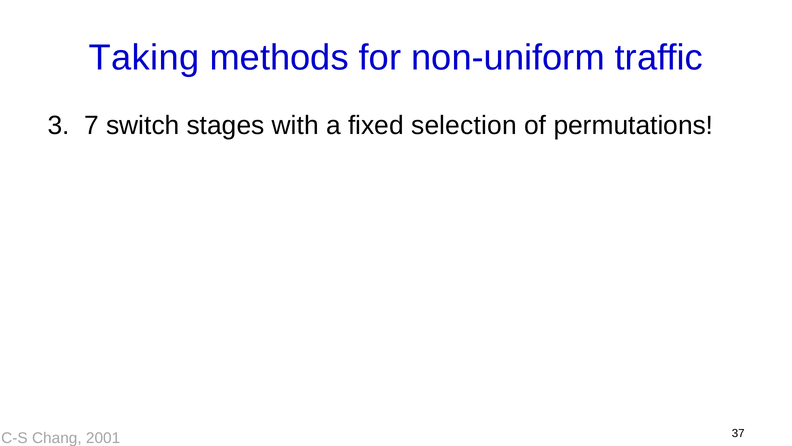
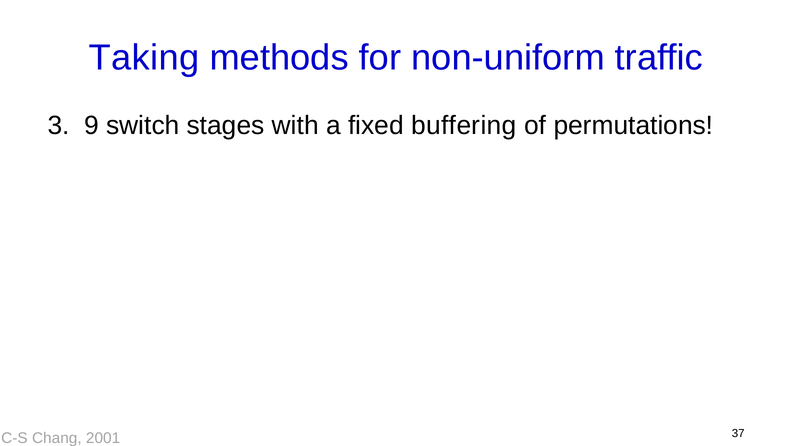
7: 7 -> 9 (91, 126)
selection: selection -> buffering (464, 126)
